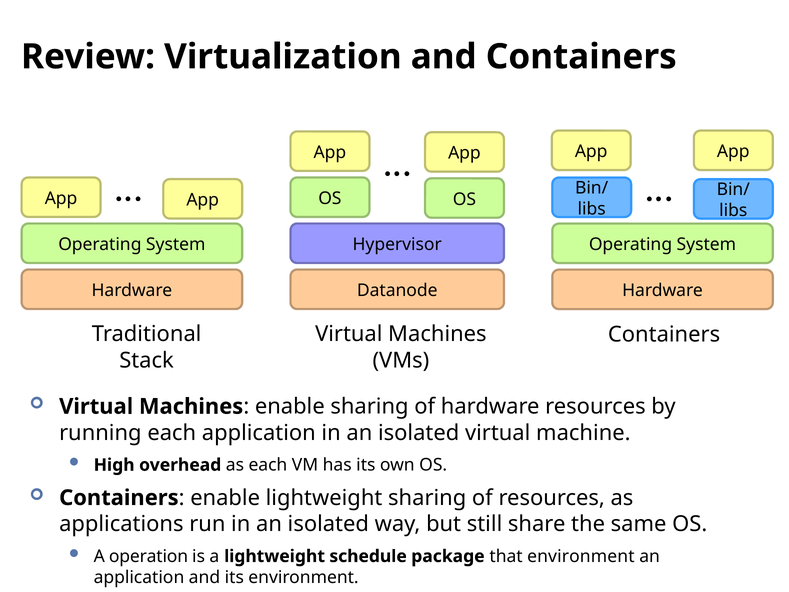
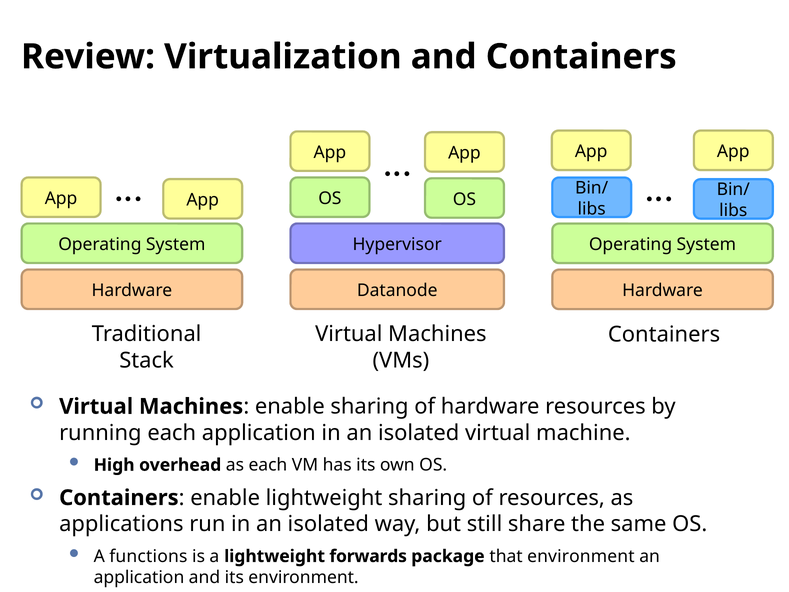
operation: operation -> functions (148, 556)
schedule: schedule -> forwards (368, 556)
